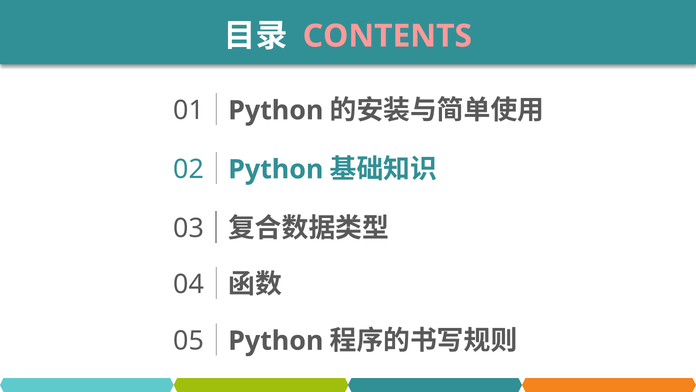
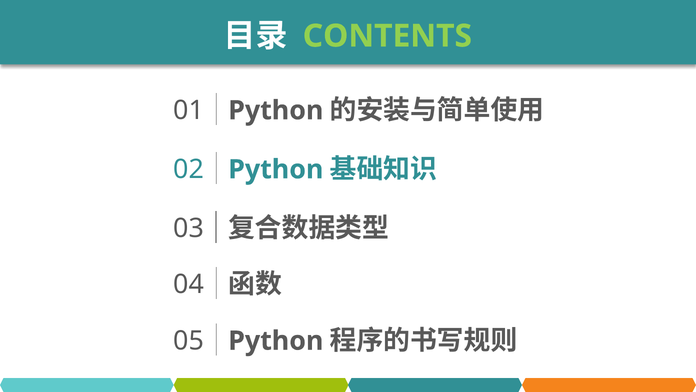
CONTENTS colour: pink -> light green (387, 36)
